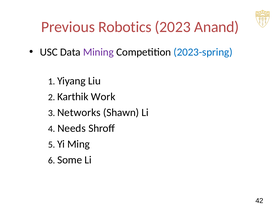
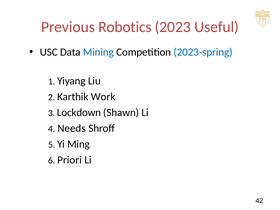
Anand: Anand -> Useful (217, 27)
Mining colour: purple -> blue (98, 52)
Networks: Networks -> Lockdown (79, 113)
Some: Some -> Priori (70, 160)
